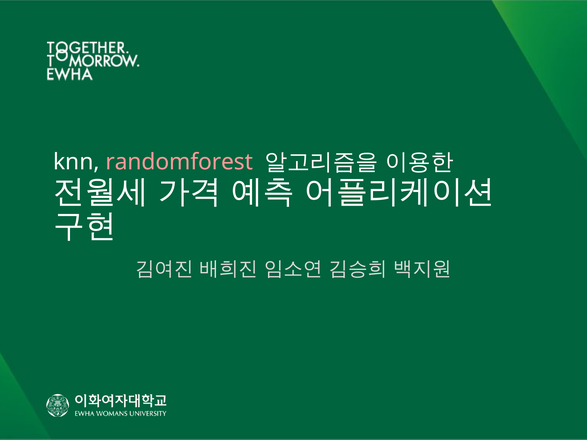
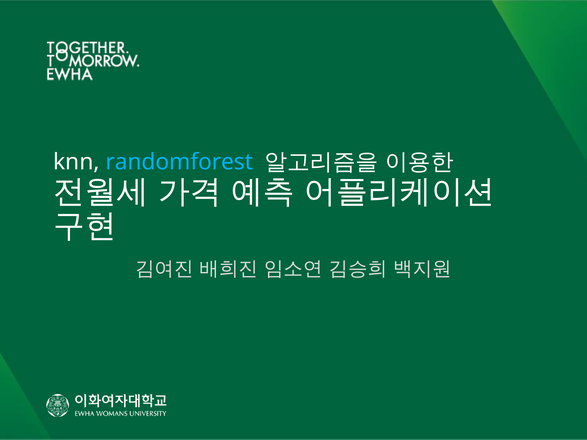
randomforest colour: pink -> light blue (179, 162)
